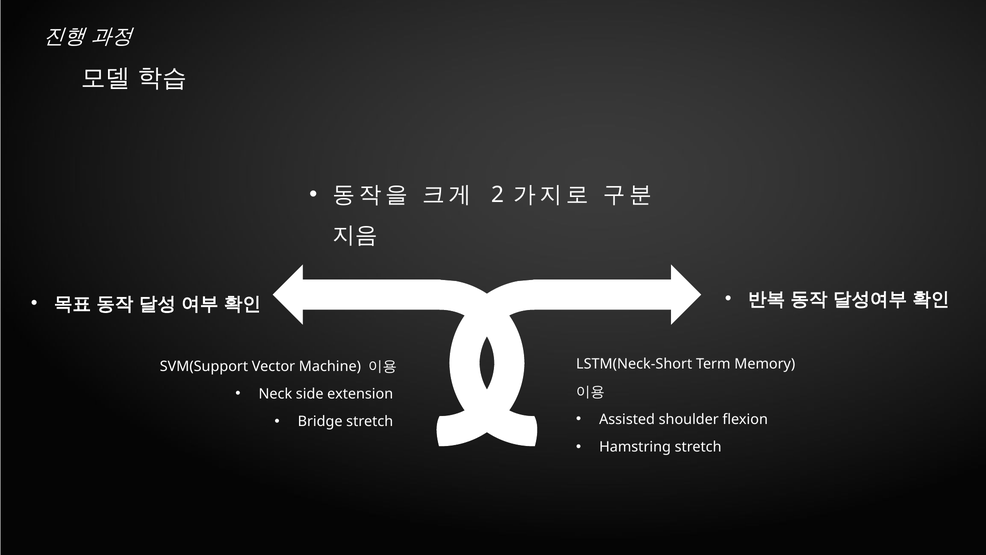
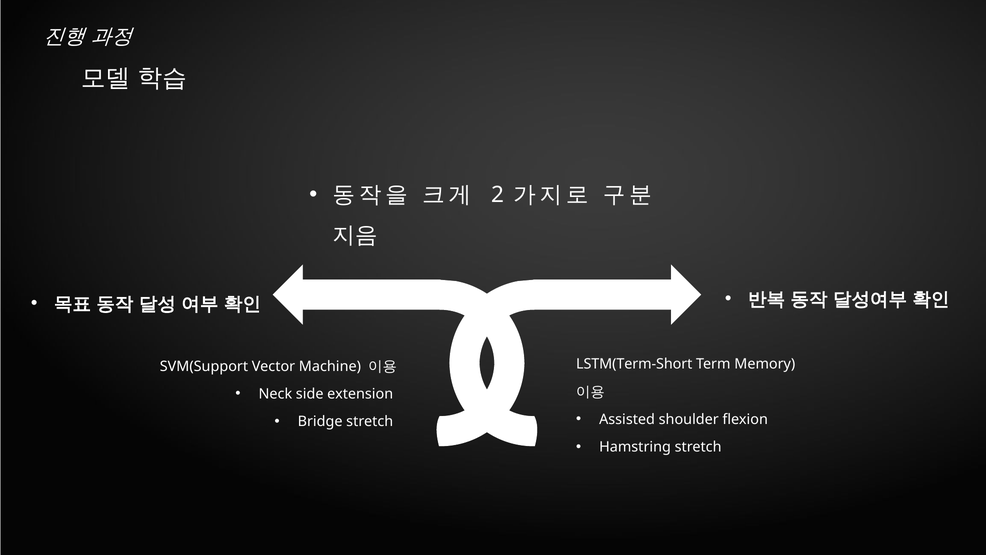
LSTM(Neck-Short: LSTM(Neck-Short -> LSTM(Term-Short (634, 364)
